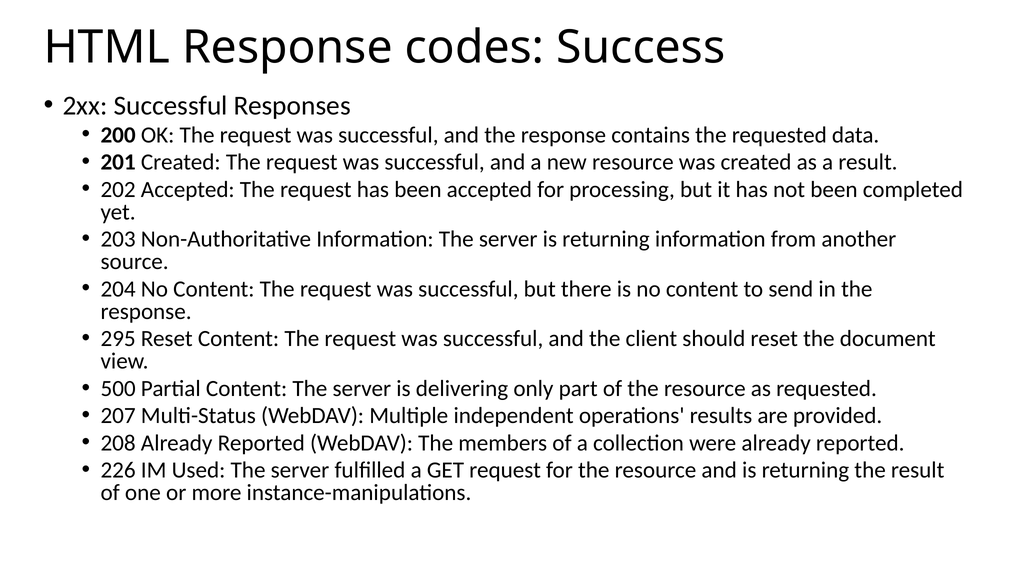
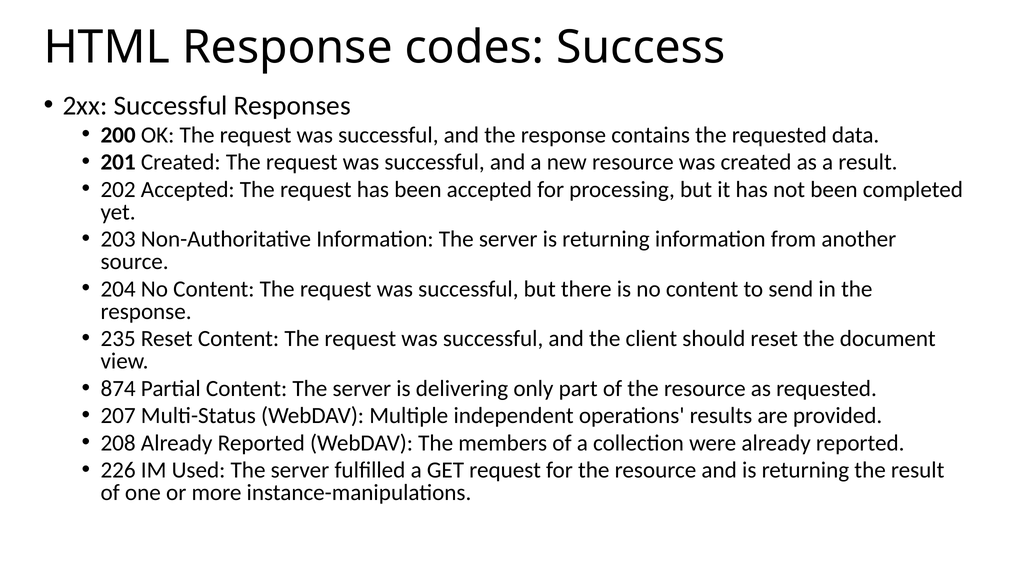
295: 295 -> 235 (118, 339)
500: 500 -> 874 (118, 388)
